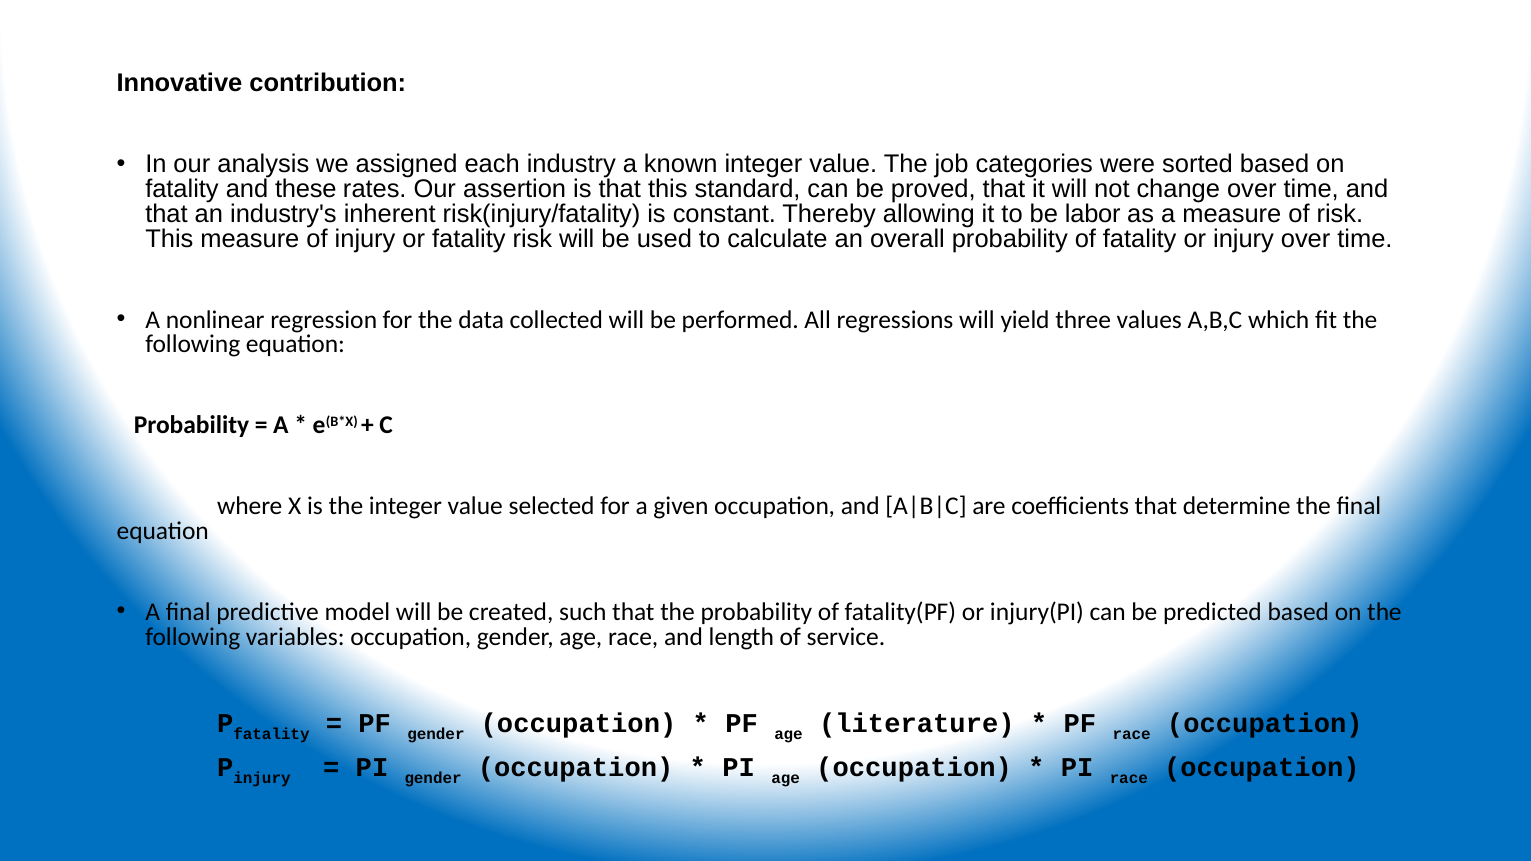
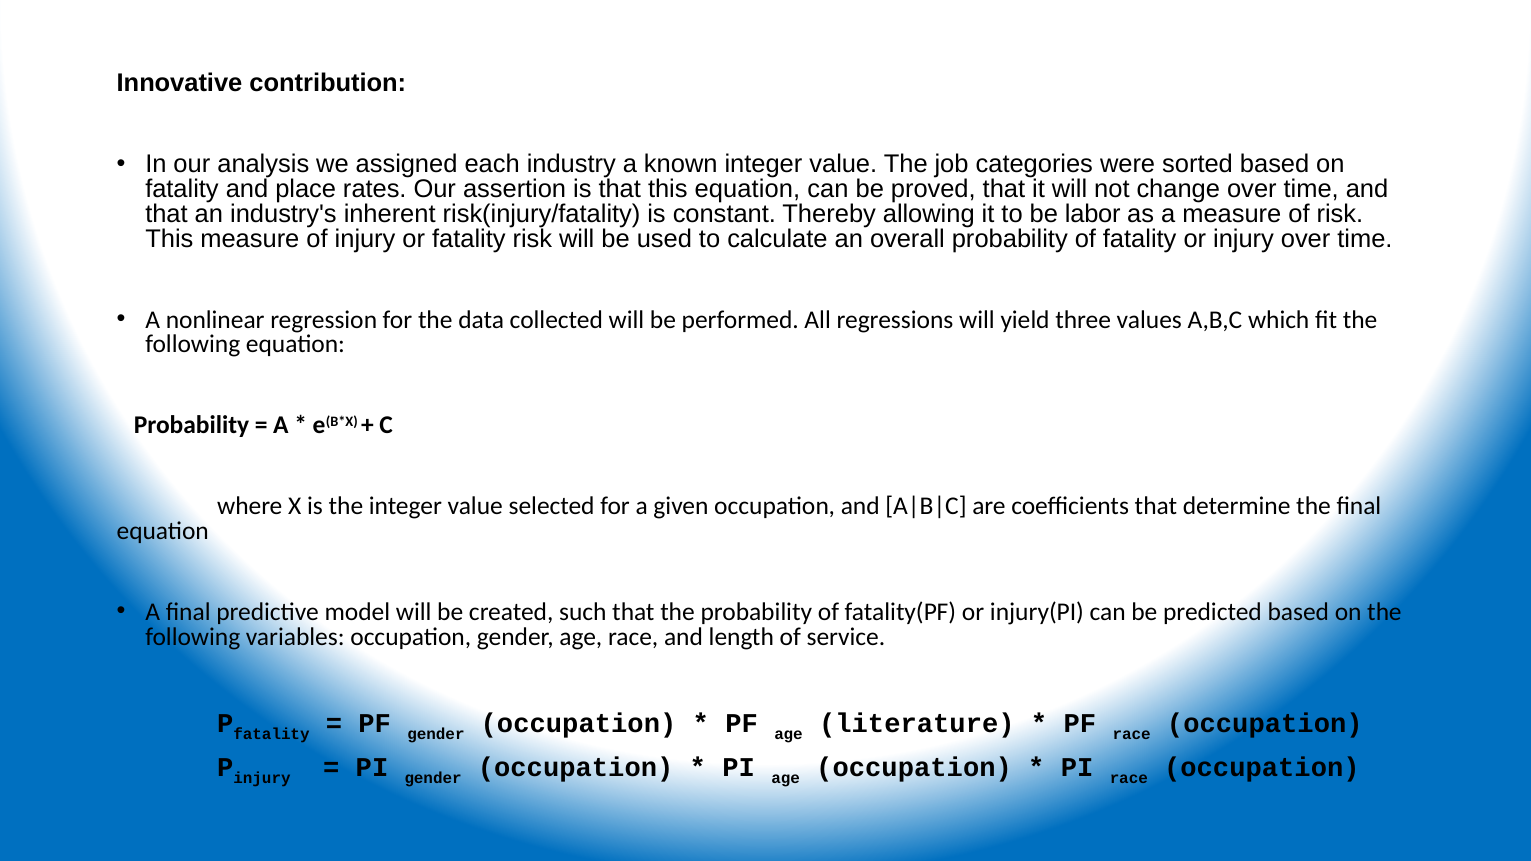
these: these -> place (306, 189)
this standard: standard -> equation (747, 189)
